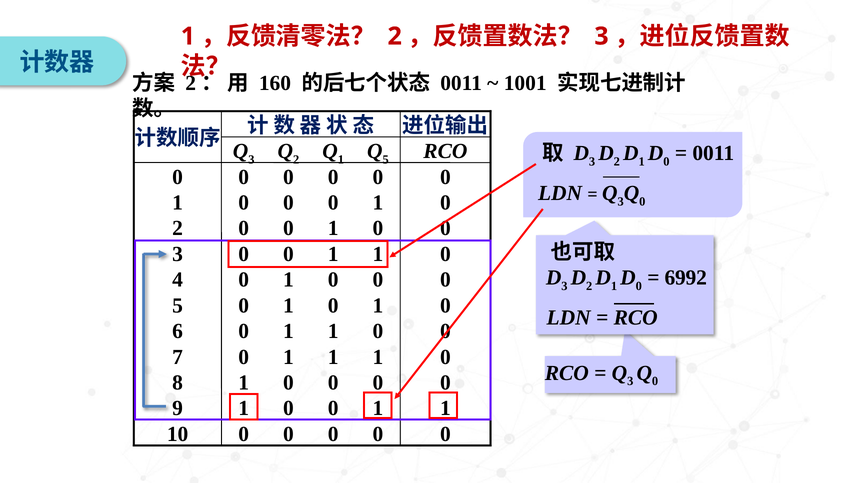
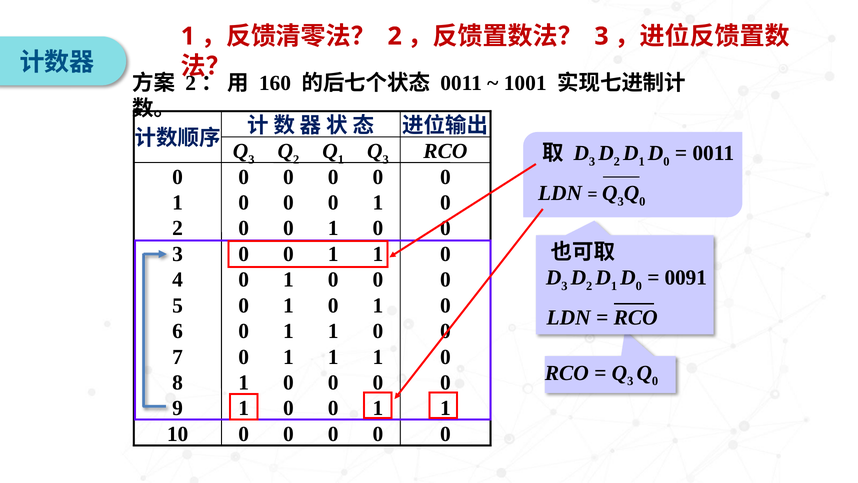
5: 5 -> 3 (386, 159)
6992: 6992 -> 0091 (686, 278)
